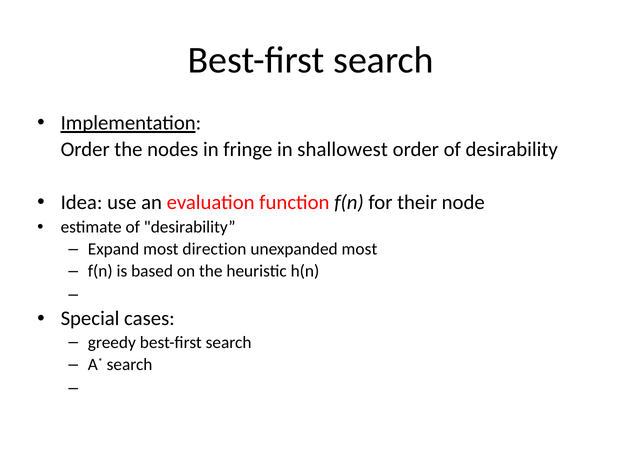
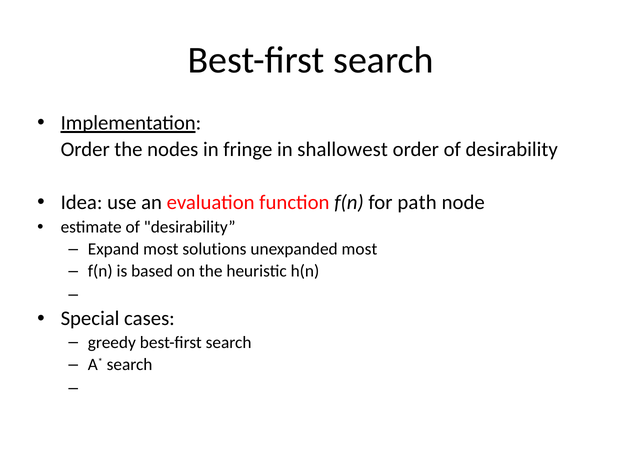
their: their -> path (417, 203)
direction: direction -> solutions (214, 249)
